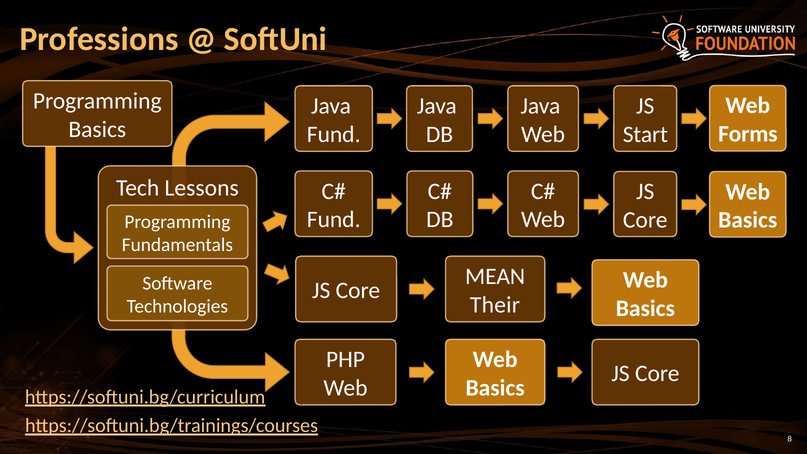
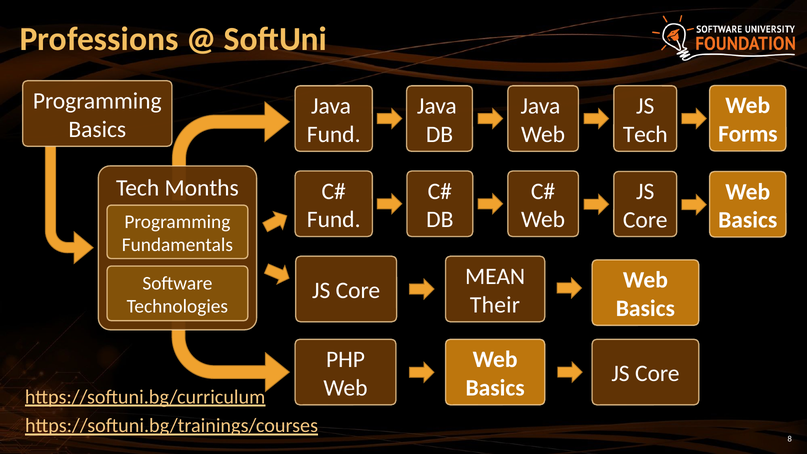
Start: Start -> Tech (645, 134)
Lessons: Lessons -> Months (202, 188)
